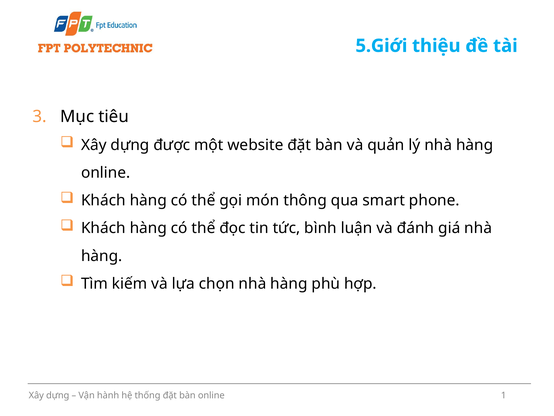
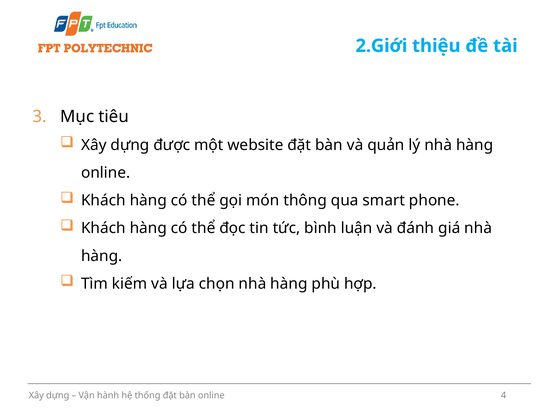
5.Giới: 5.Giới -> 2.Giới (381, 46)
1: 1 -> 4 (504, 395)
